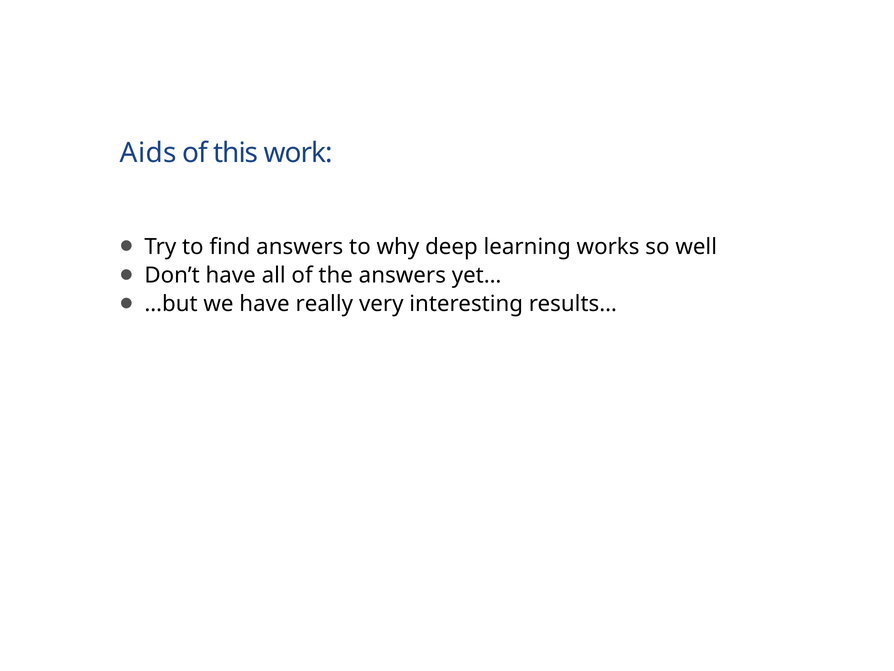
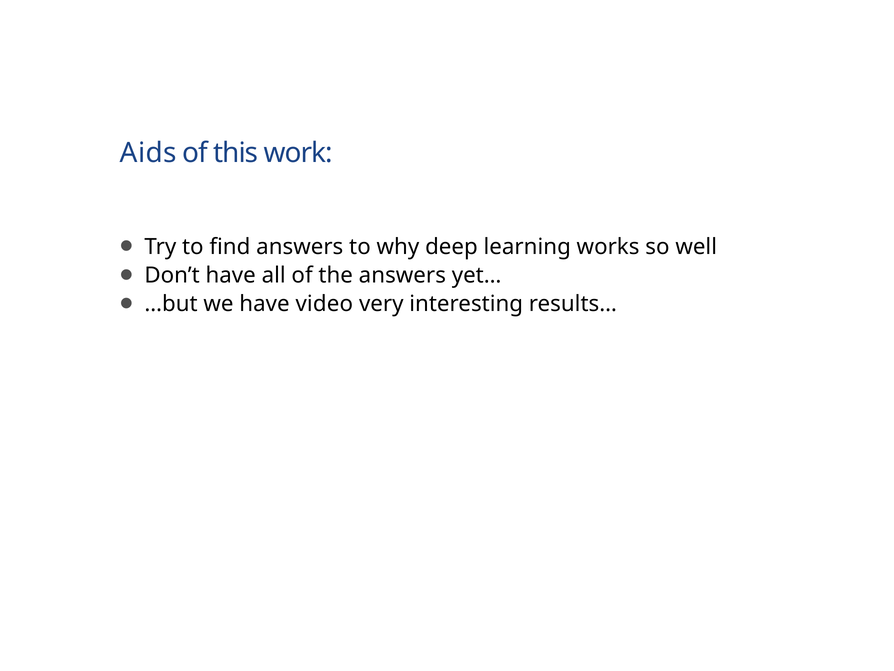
really: really -> video (324, 304)
